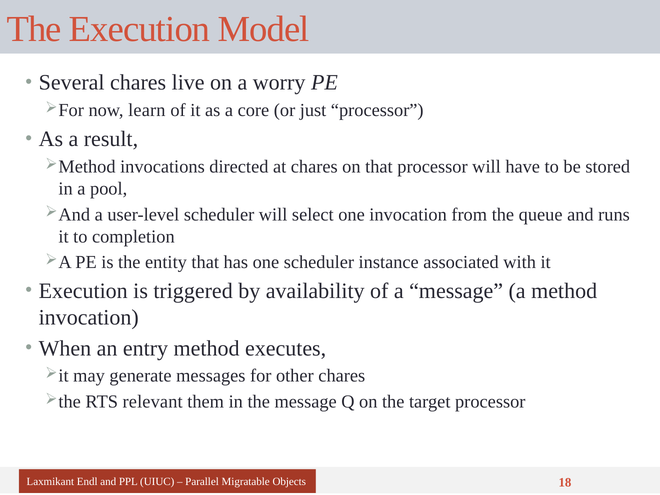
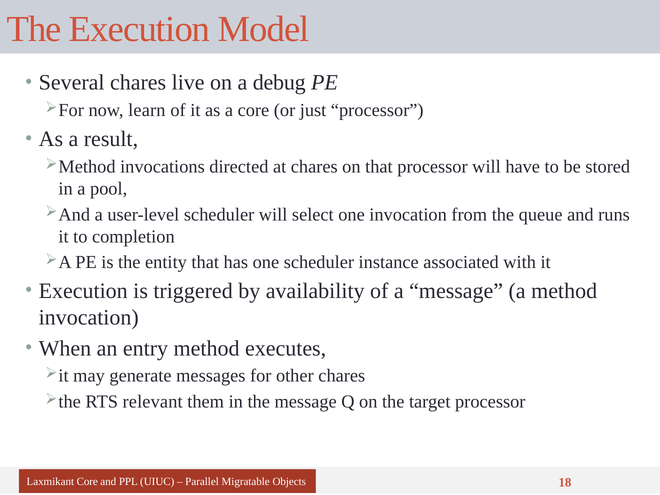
worry: worry -> debug (279, 83)
Laxmikant Endl: Endl -> Core (87, 482)
